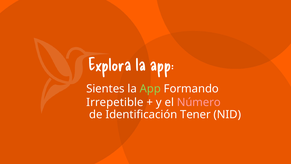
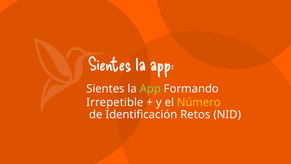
Explora: Explora -> Sientes (110, 65)
Número colour: pink -> yellow (199, 102)
Tener: Tener -> Retos (195, 114)
